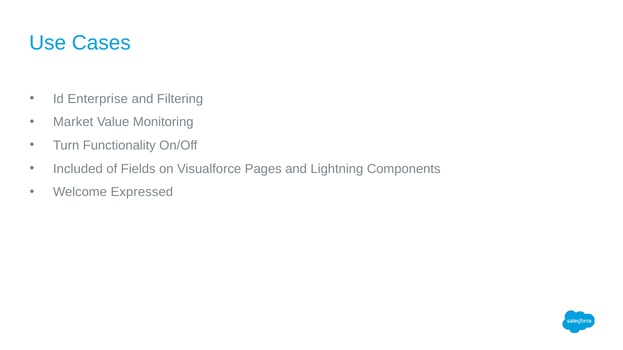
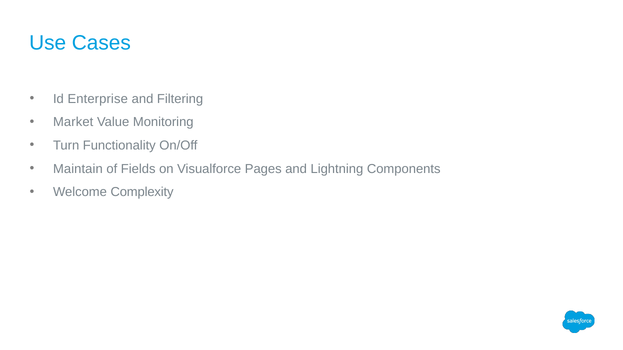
Included: Included -> Maintain (78, 169)
Expressed: Expressed -> Complexity (142, 192)
